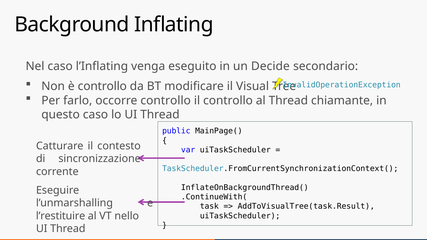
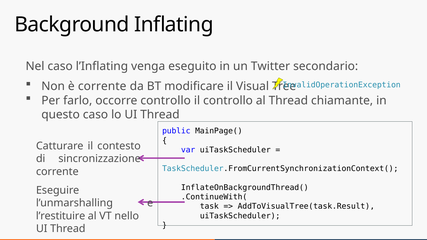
Decide: Decide -> Twitter (270, 66)
è controllo: controllo -> corrente (102, 86)
